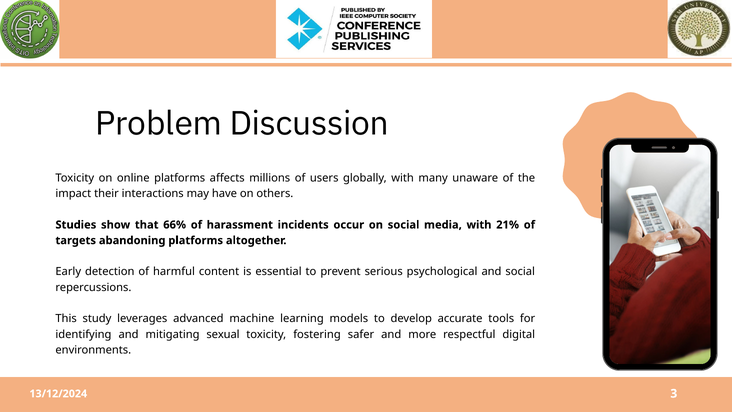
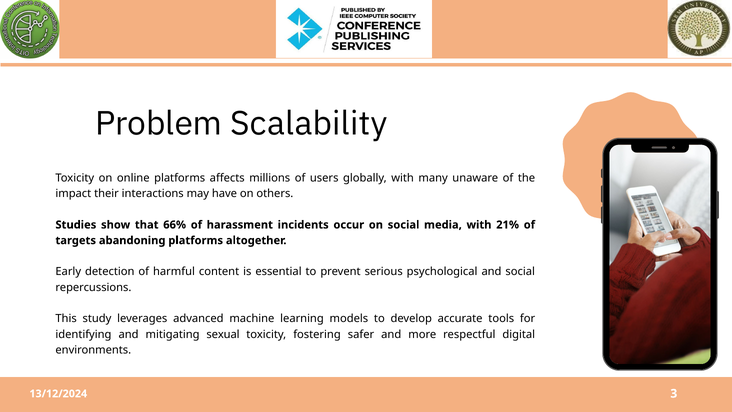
Discussion: Discussion -> Scalability (309, 124)
